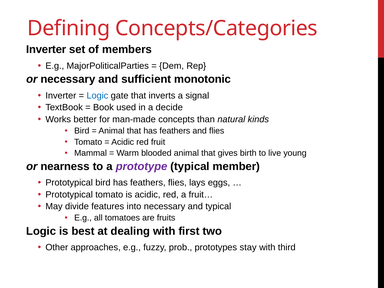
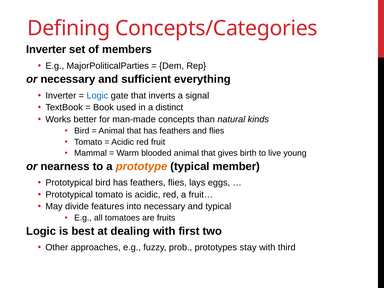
monotonic: monotonic -> everything (202, 79)
decide: decide -> distinct (169, 108)
prototype colour: purple -> orange (142, 166)
